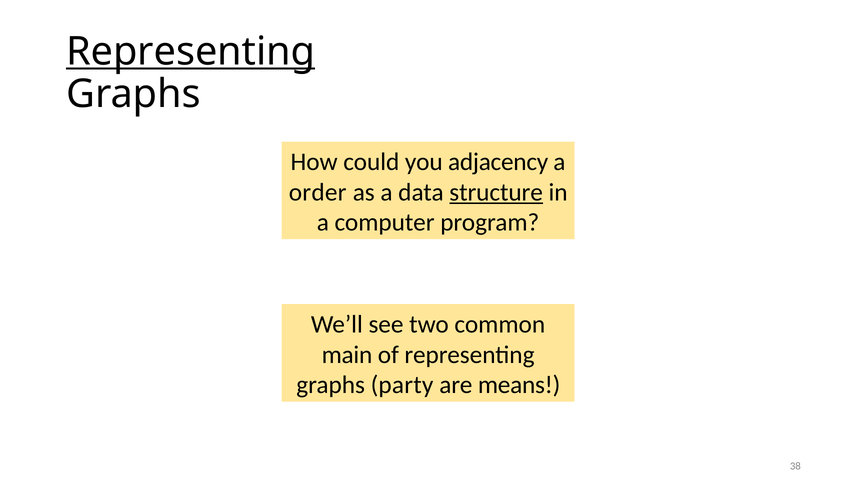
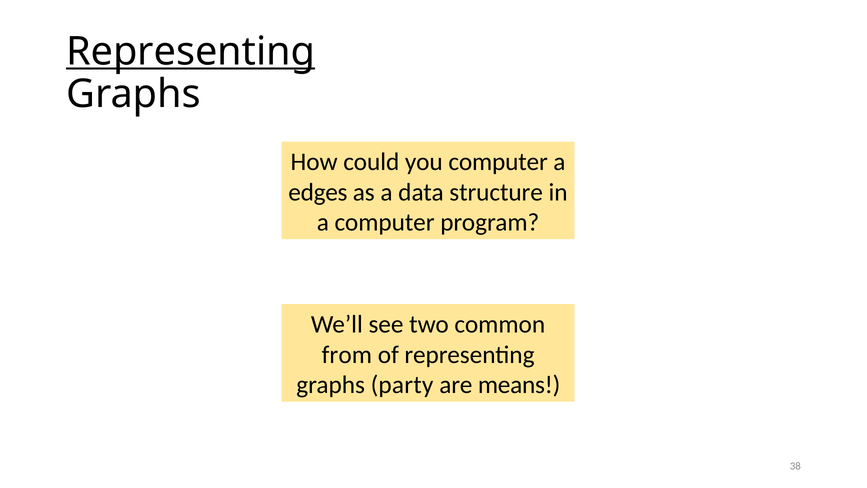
you adjacency: adjacency -> computer (498, 162)
order: order -> edges (318, 192)
structure underline: present -> none (496, 192)
main: main -> from (347, 354)
